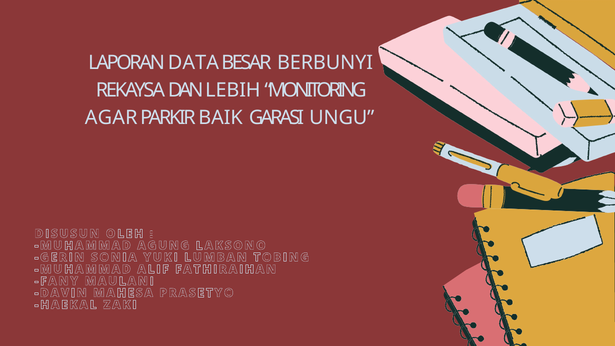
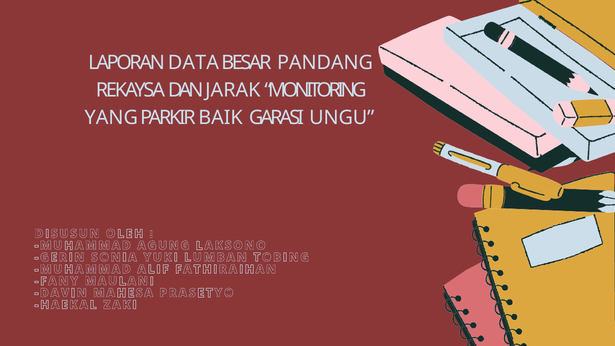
BERBUNYI: BERBUNYI -> PANDANG (325, 63)
LEBIH: LEBIH -> JARAK (233, 90)
AGAR: AGAR -> YANG (111, 118)
